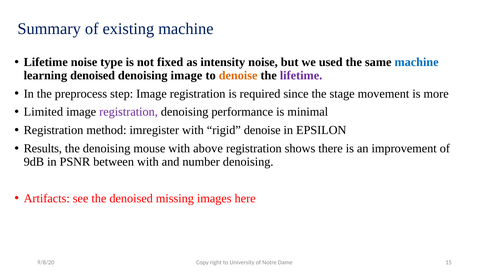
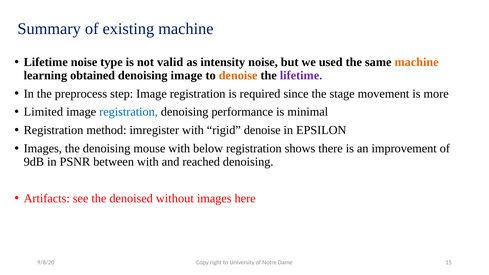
fixed: fixed -> valid (170, 62)
machine colour: blue -> orange (417, 62)
learning denoised: denoised -> obtained (93, 75)
registration colour: purple -> blue (129, 112)
Results: Results -> Images (43, 149)
above: above -> below (208, 149)
number: number -> reached (201, 162)
missing: missing -> without (175, 198)
